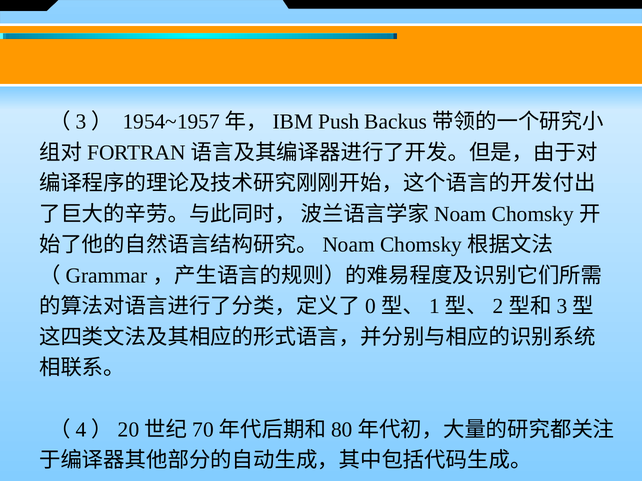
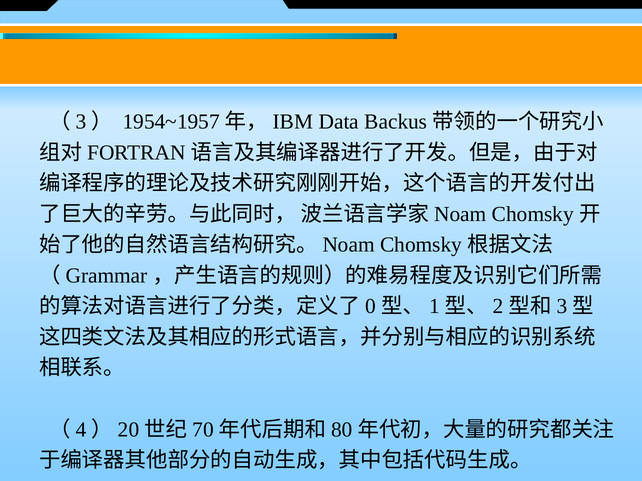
Push: Push -> Data (339, 122)
